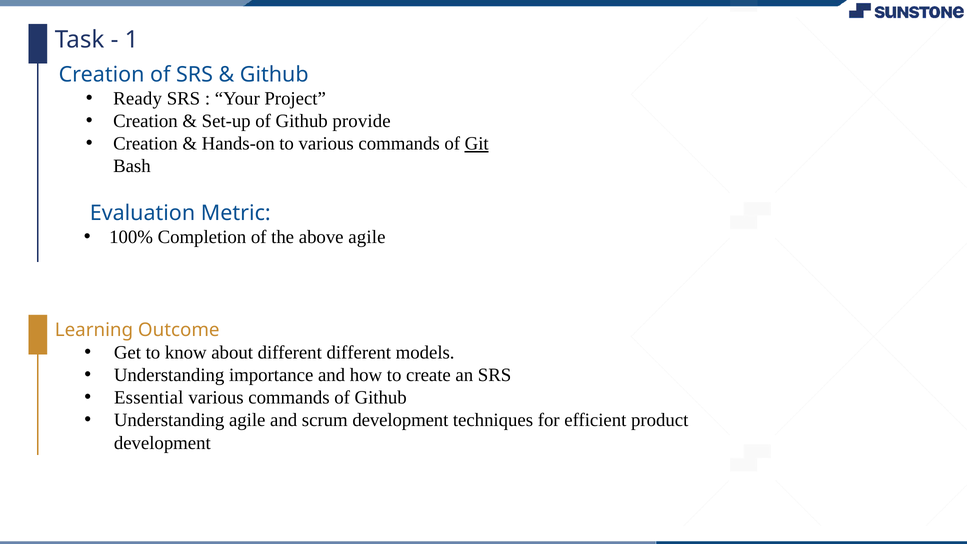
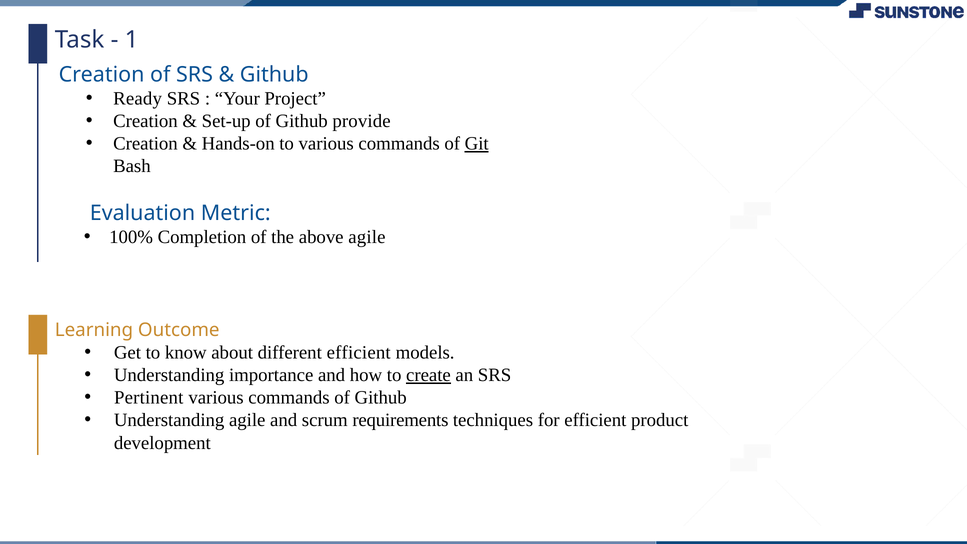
different different: different -> efficient (359, 353)
create underline: none -> present (428, 375)
Essential: Essential -> Pertinent (149, 398)
scrum development: development -> requirements (400, 420)
